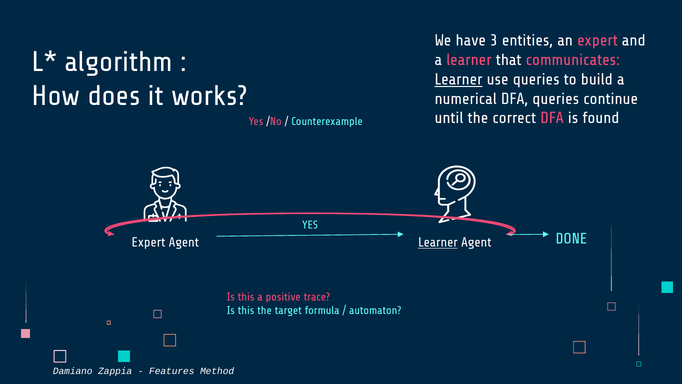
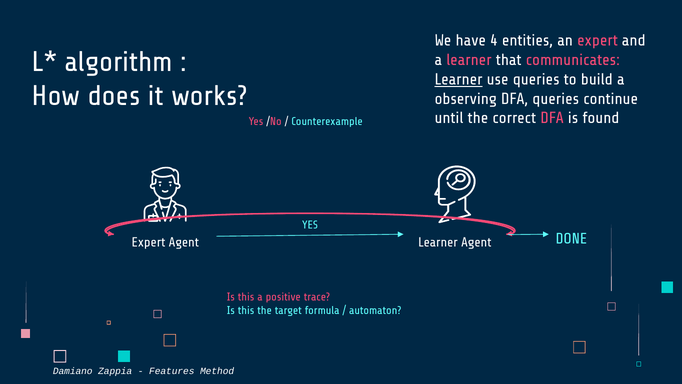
3: 3 -> 4 (494, 41)
numerical: numerical -> observing (466, 99)
Learner underline: present -> none (438, 242)
